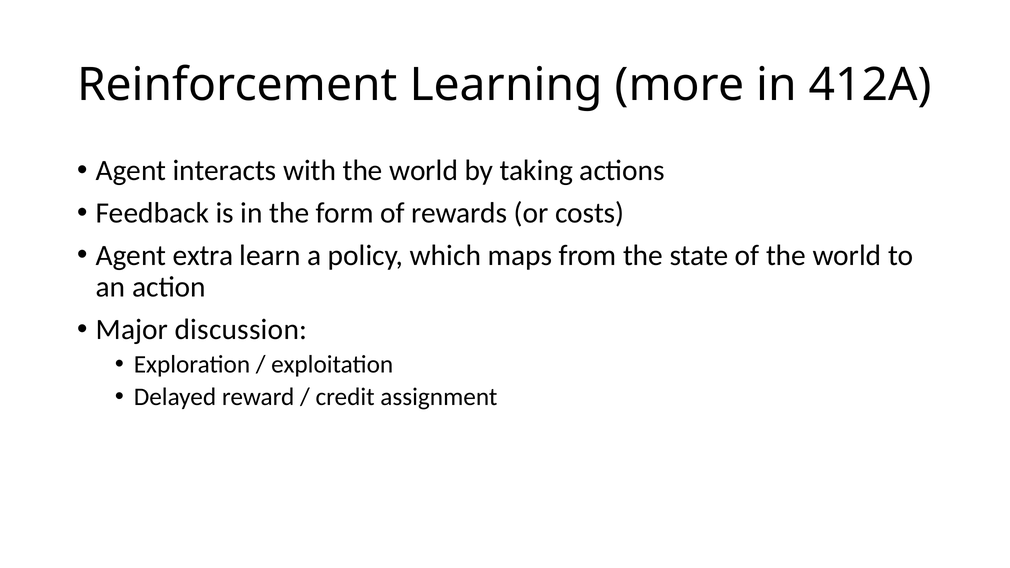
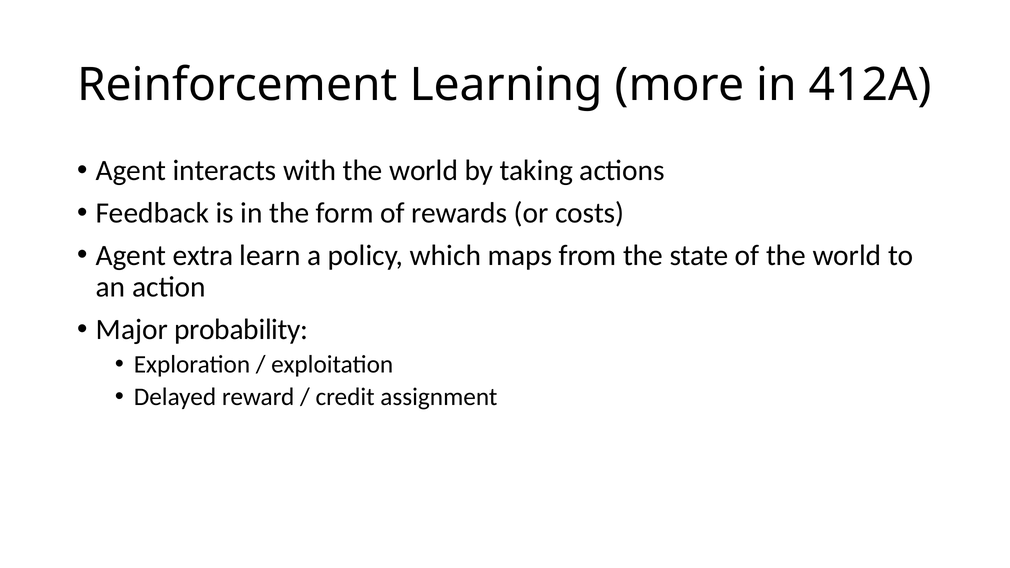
discussion: discussion -> probability (241, 330)
